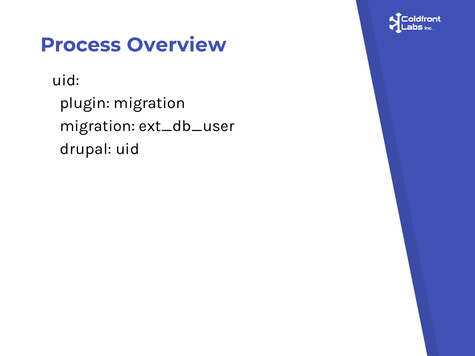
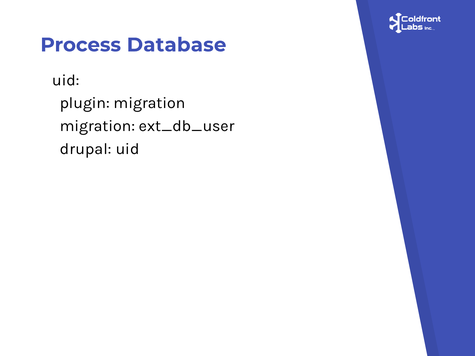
Overview: Overview -> Database (177, 45)
